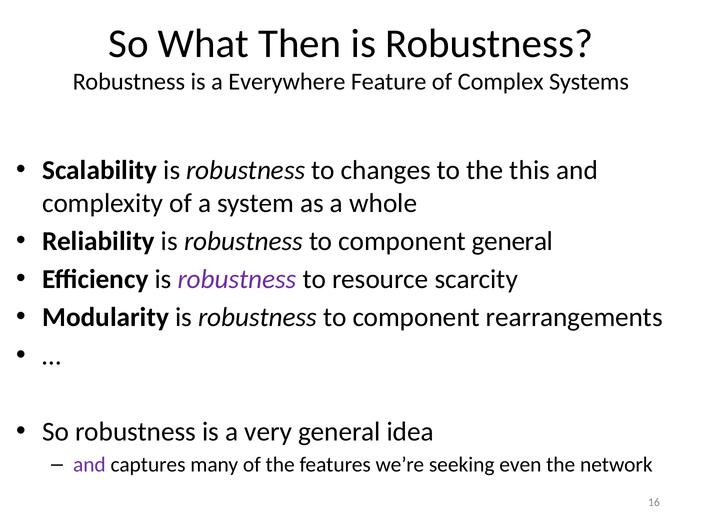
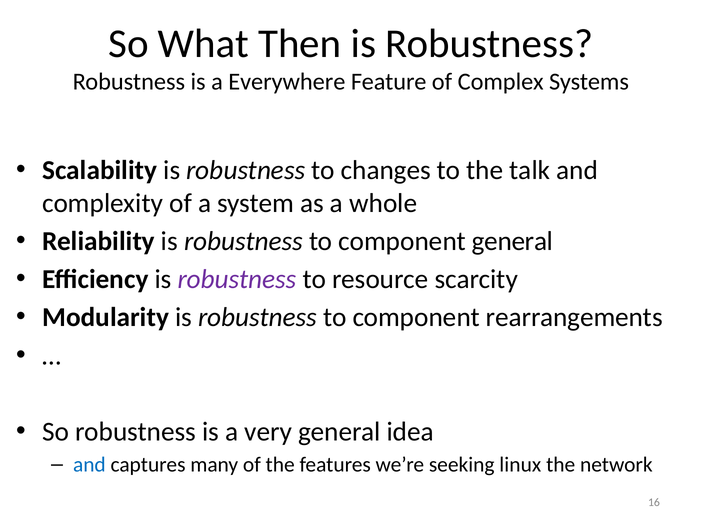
this: this -> talk (530, 171)
and colour: purple -> blue (89, 465)
even: even -> linux (520, 465)
